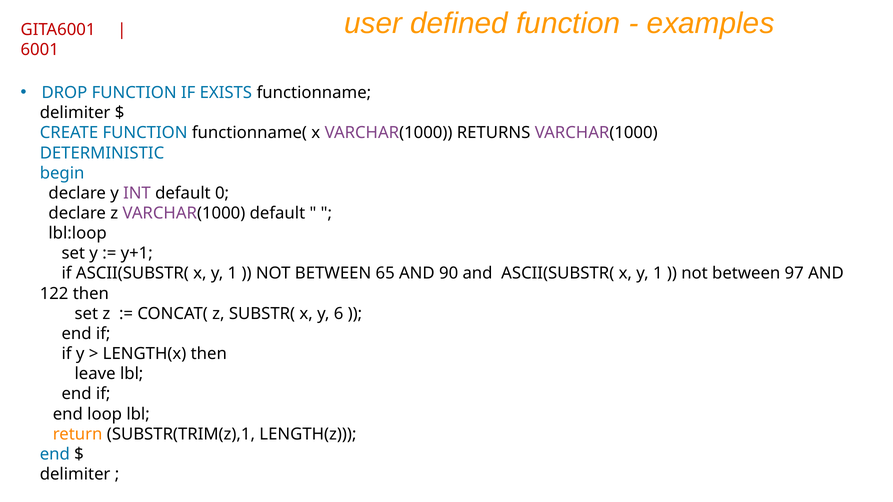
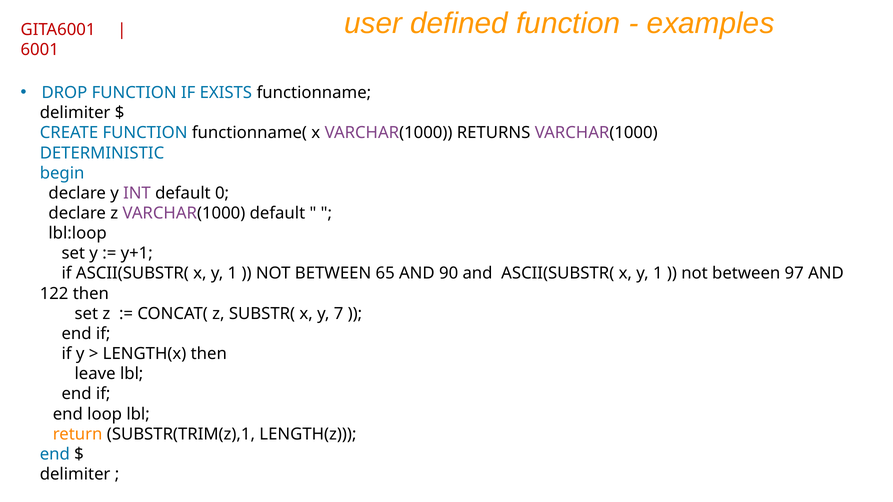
6: 6 -> 7 (339, 314)
